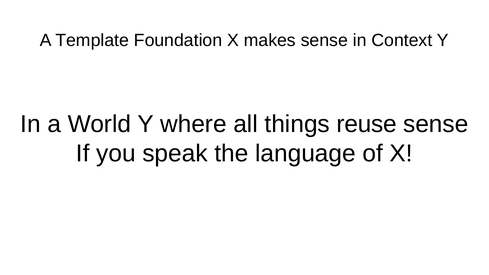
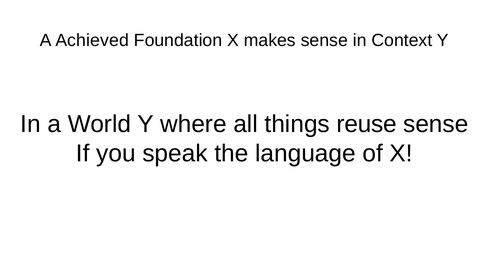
Template: Template -> Achieved (92, 41)
